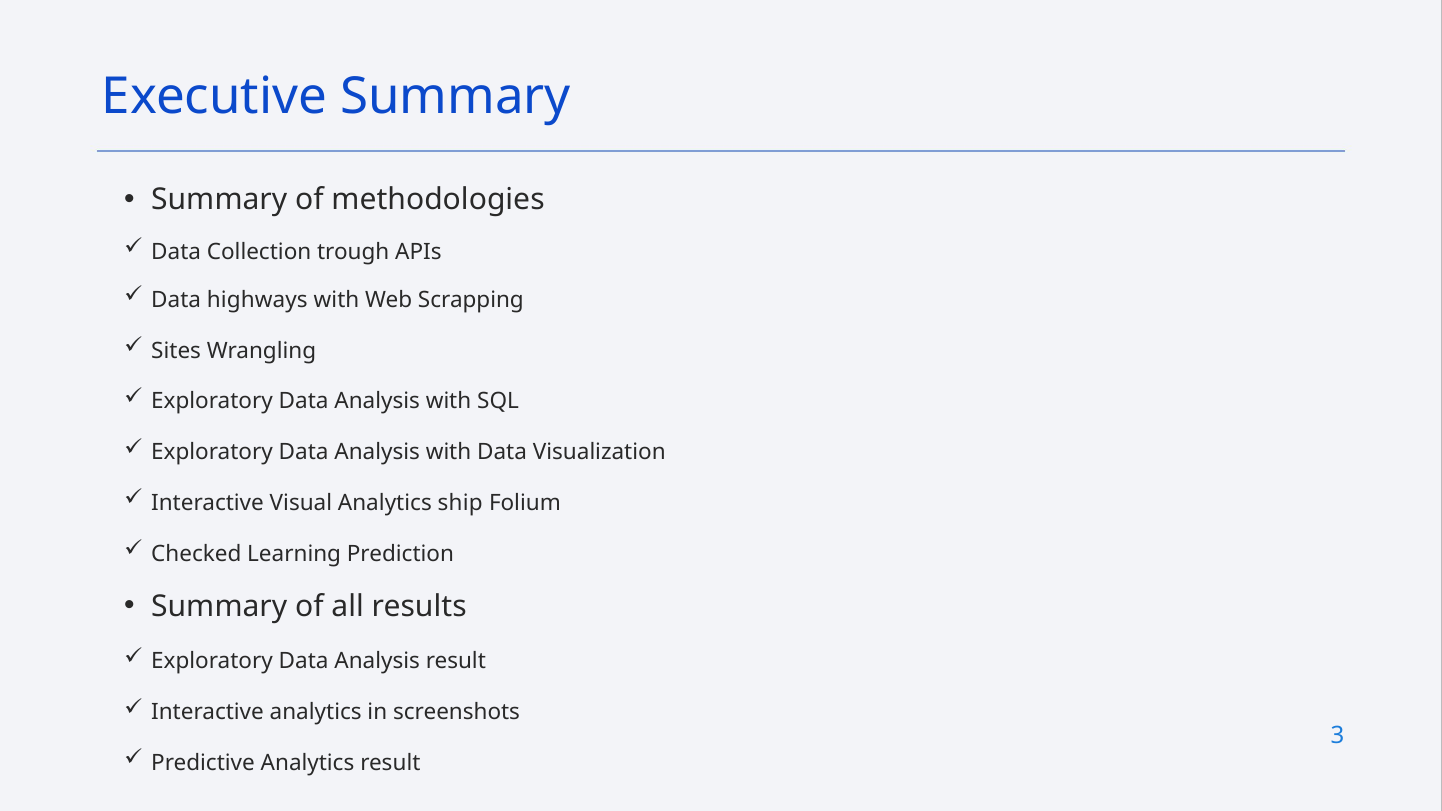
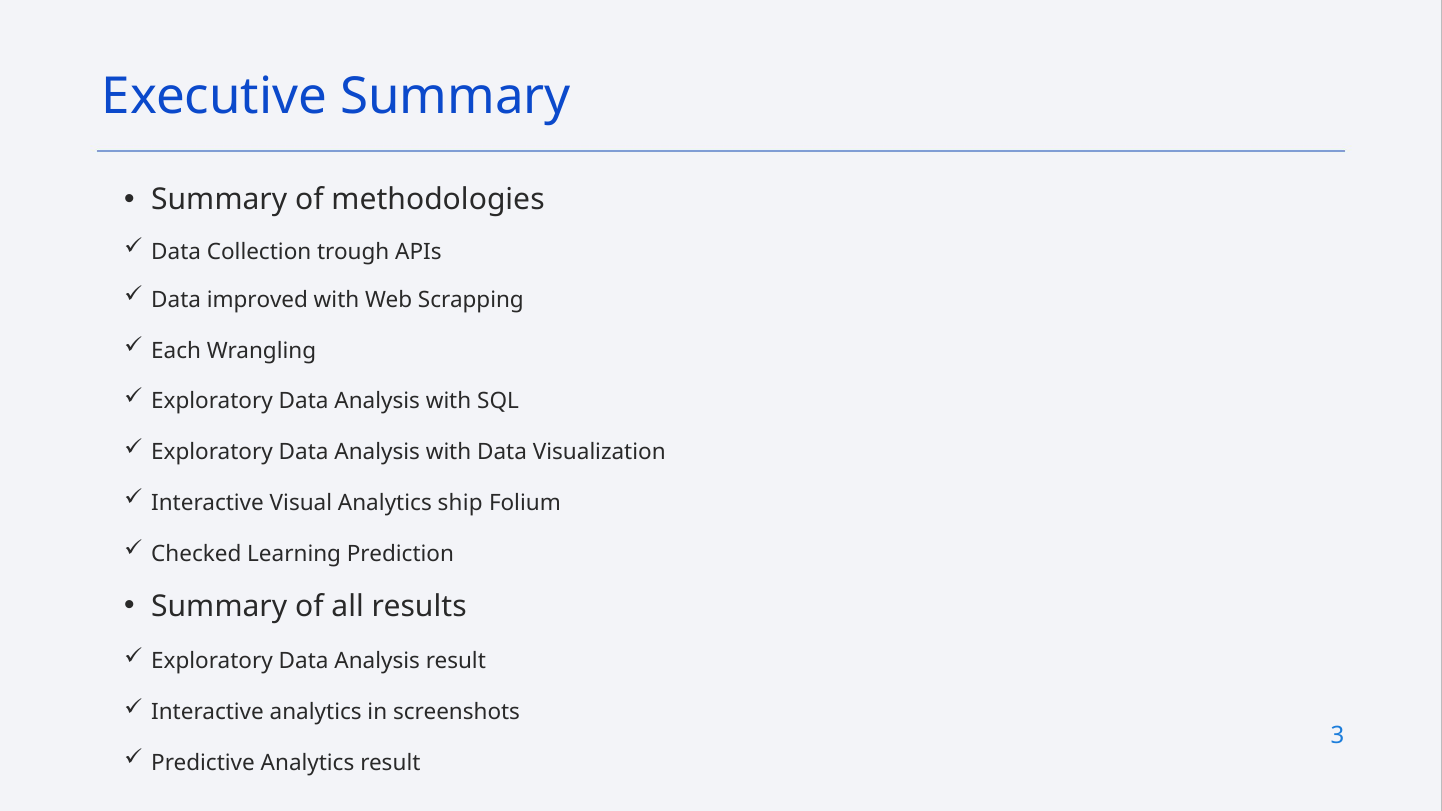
highways: highways -> improved (257, 300)
Sites: Sites -> Each (176, 351)
